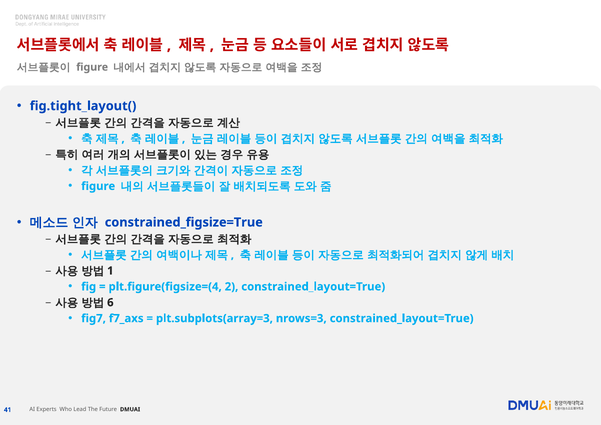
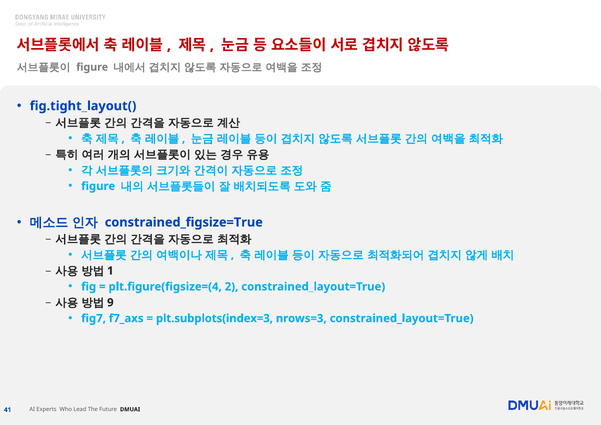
6: 6 -> 9 (110, 302)
plt.subplots(array=3: plt.subplots(array=3 -> plt.subplots(index=3 (214, 318)
